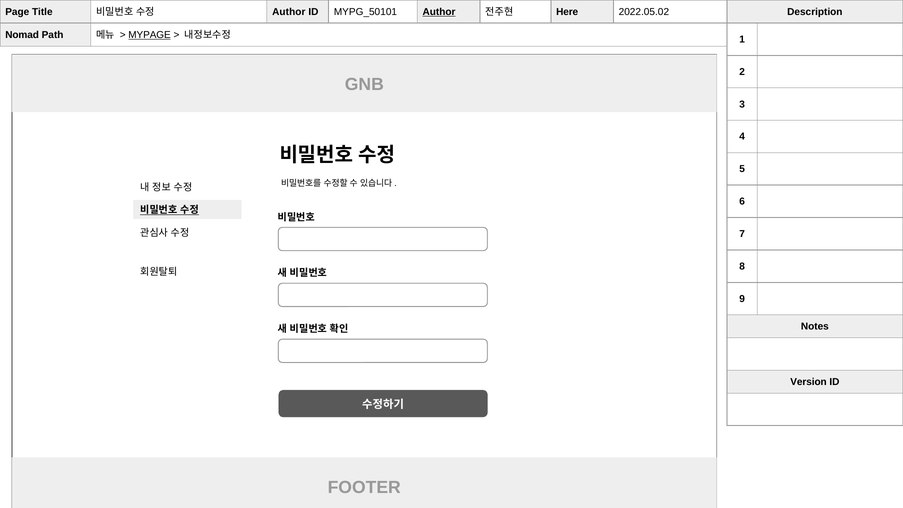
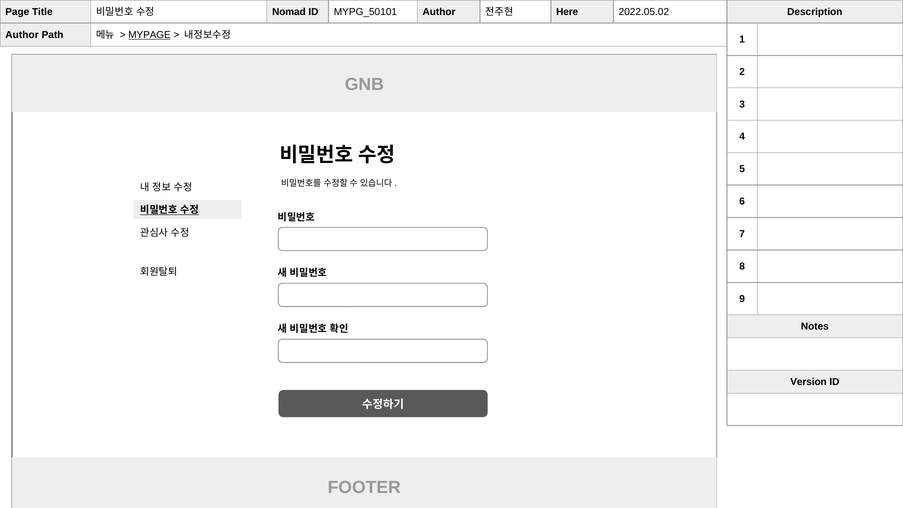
Author: Author -> Nomad (289, 12)
Author underline: present -> none (439, 12)
Nomad: Nomad -> Author (22, 35)
